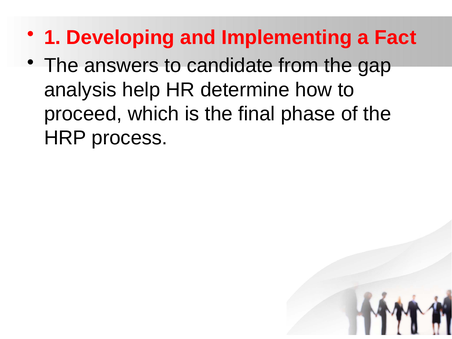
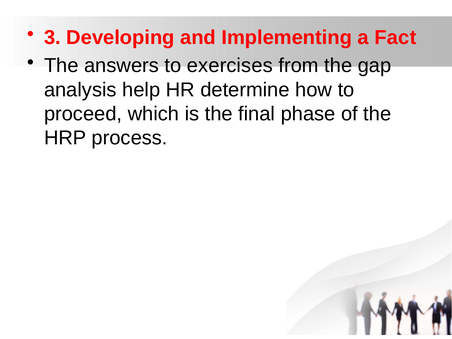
1: 1 -> 3 (52, 38)
candidate: candidate -> exercises (230, 66)
